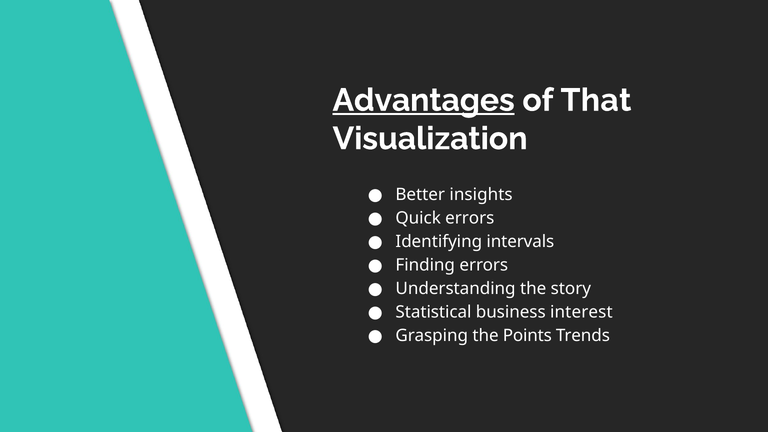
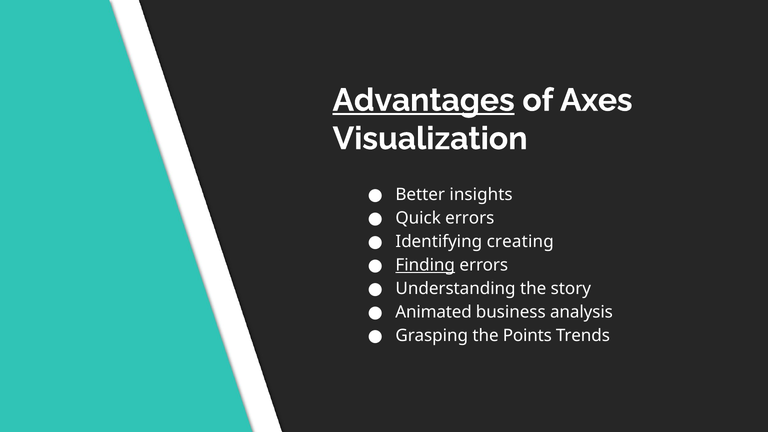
That: That -> Axes (596, 100)
intervals: intervals -> creating (520, 242)
Finding underline: none -> present (425, 265)
Statistical: Statistical -> Animated (434, 312)
interest: interest -> analysis (581, 312)
